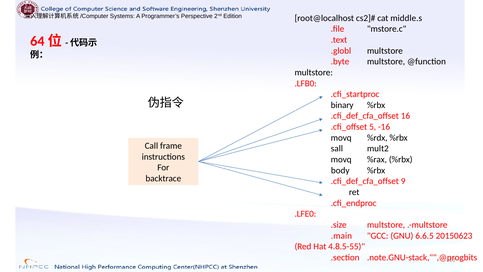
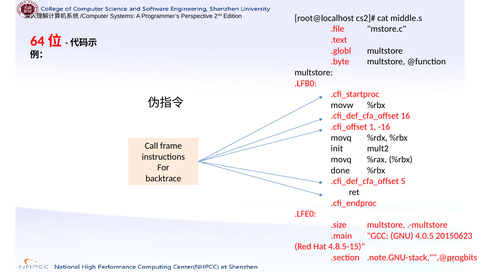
binary: binary -> movw (342, 105)
5: 5 -> 1 (373, 127)
sall: sall -> init (337, 148)
body: body -> done (340, 170)
9: 9 -> 5 (403, 181)
6.6.5: 6.6.5 -> 4.0.5 (425, 235)
4.8.5-55: 4.8.5-55 -> 4.8.5-15 (347, 246)
